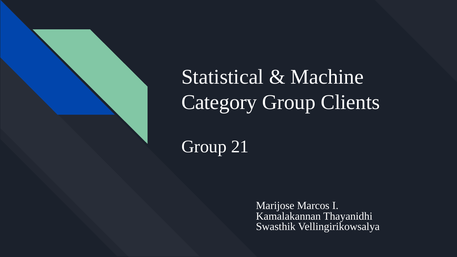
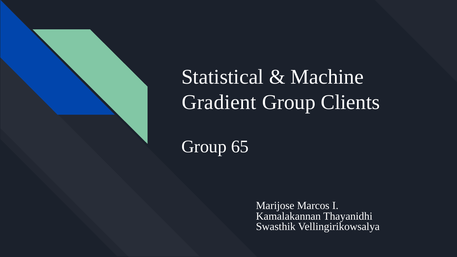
Category: Category -> Gradient (219, 102)
21: 21 -> 65 (240, 147)
